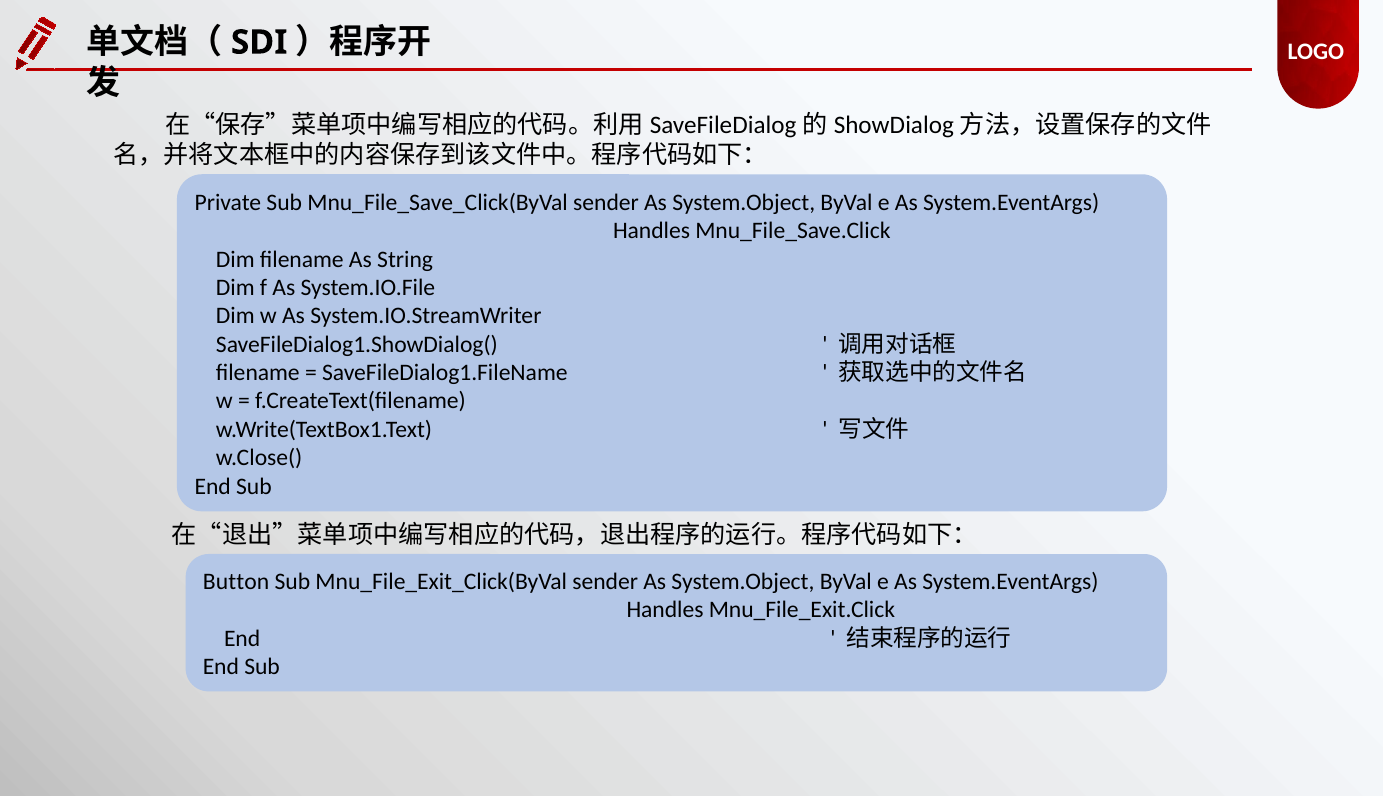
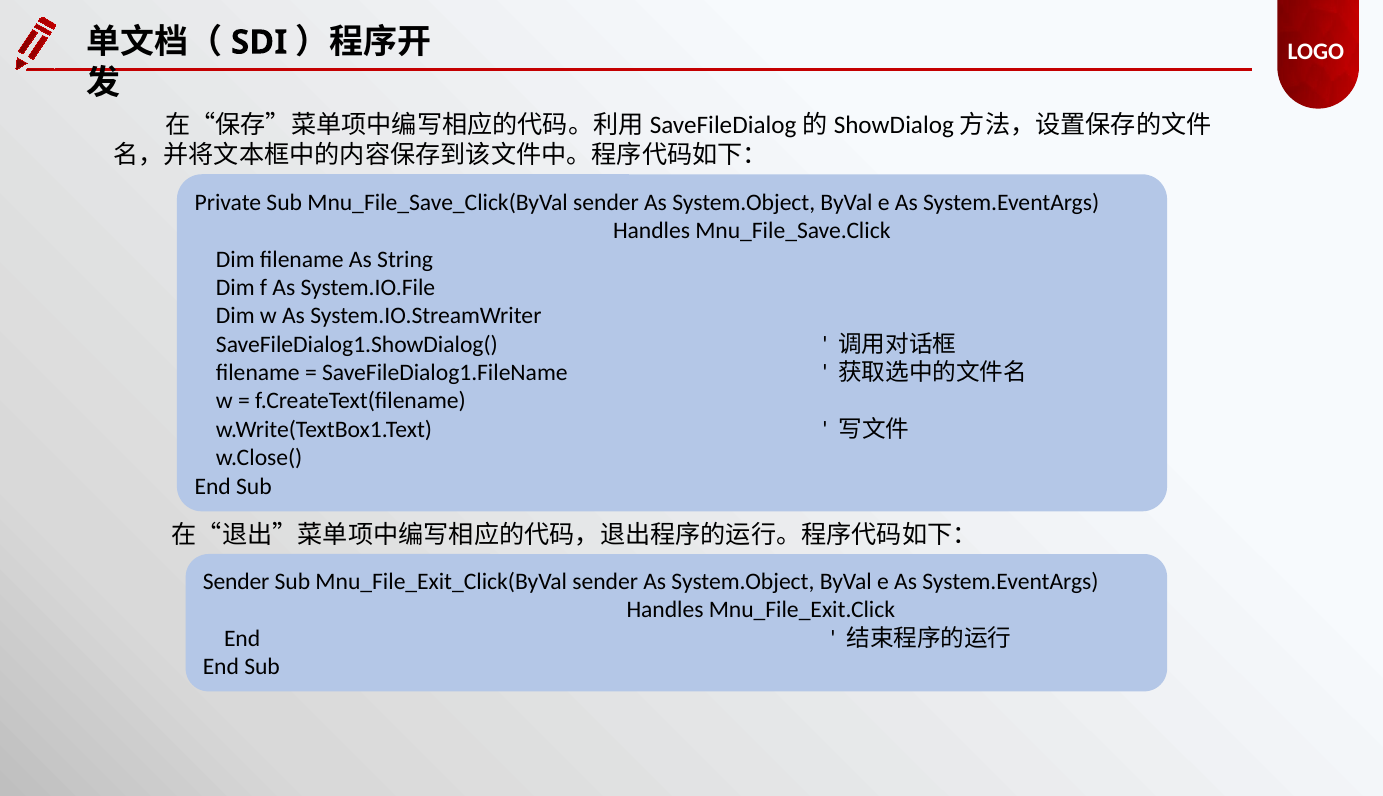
Button: Button -> Sender (236, 582)
